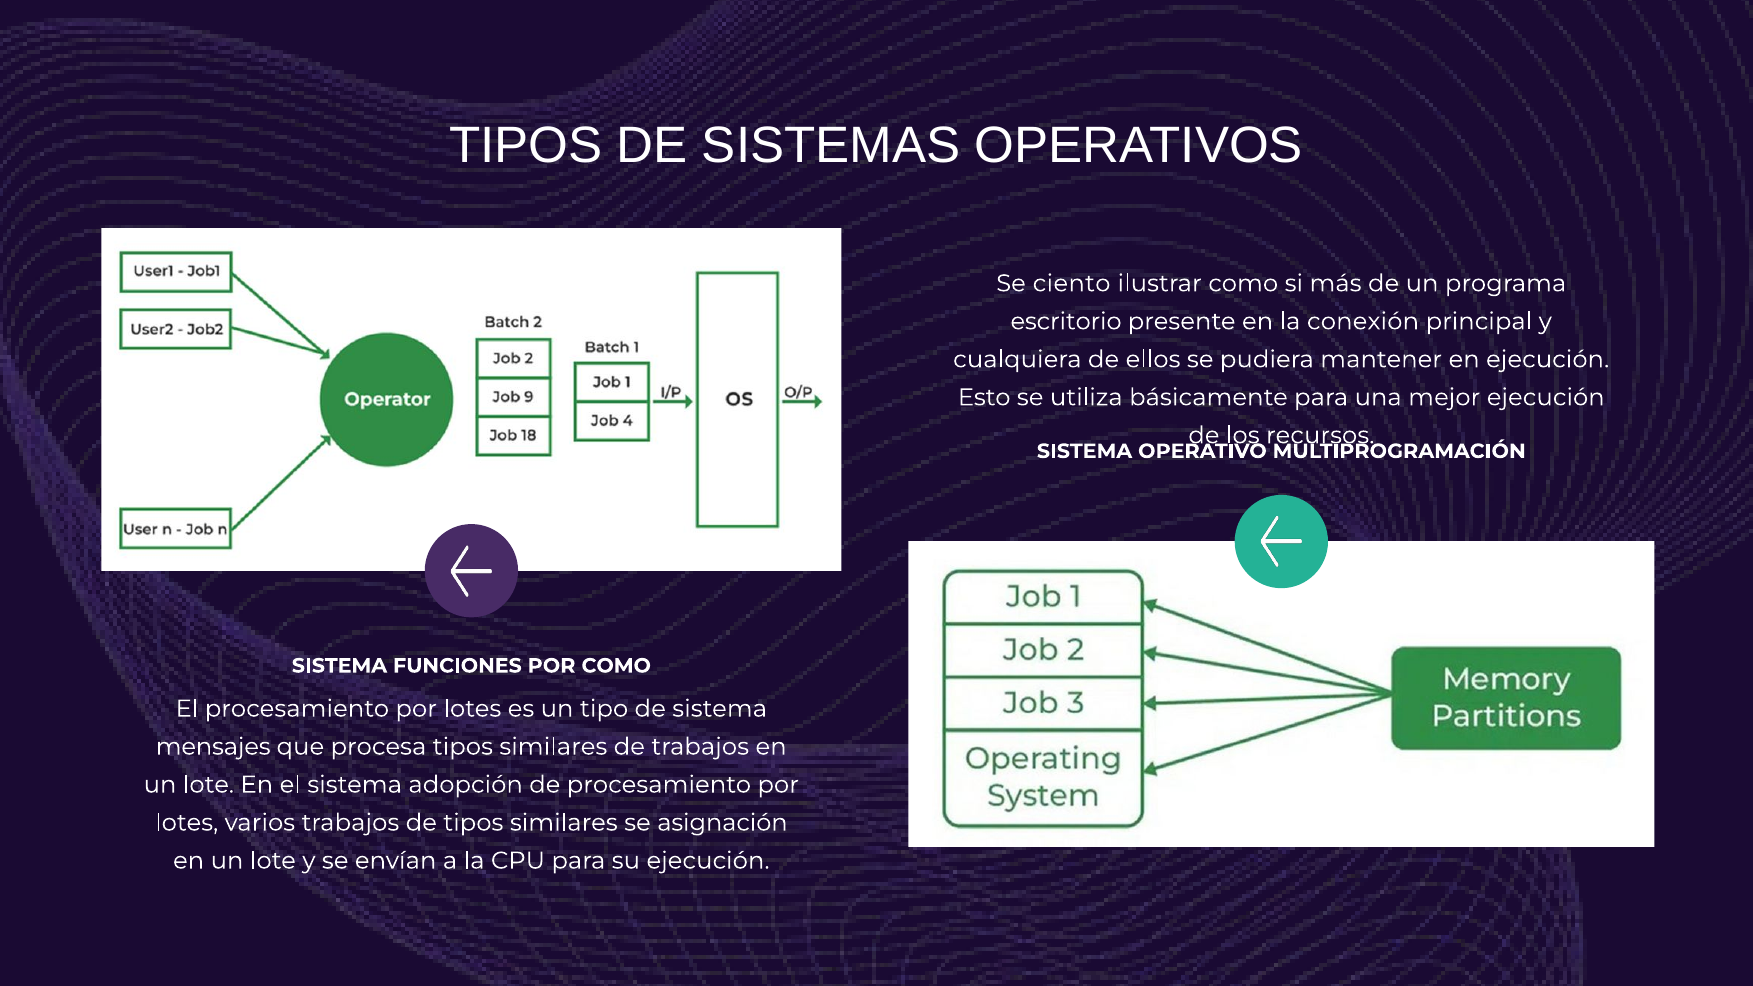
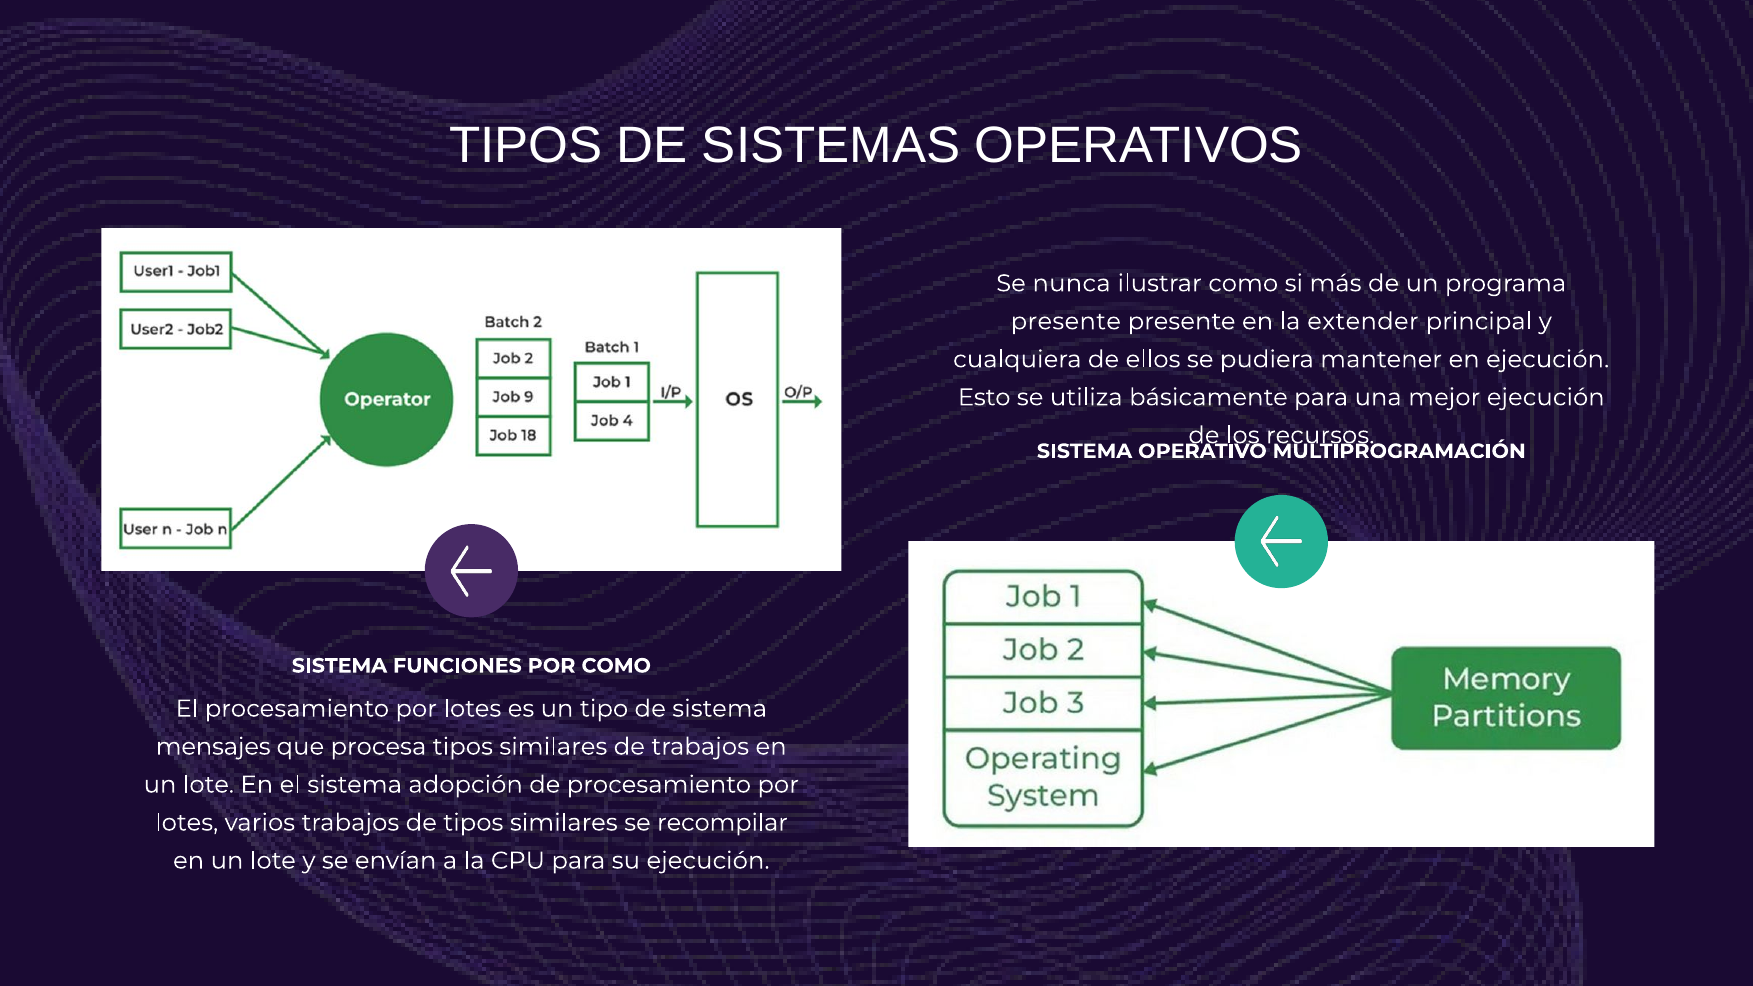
ciento: ciento -> nunca (1072, 283)
escritorio: escritorio -> presente (1066, 321)
conexión: conexión -> extender (1363, 321)
asignación: asignación -> recompilar (722, 823)
